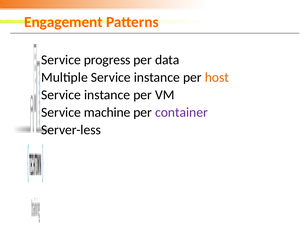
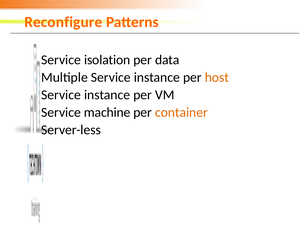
Engagement: Engagement -> Reconfigure (63, 22)
progress: progress -> isolation (107, 60)
container colour: purple -> orange (181, 112)
